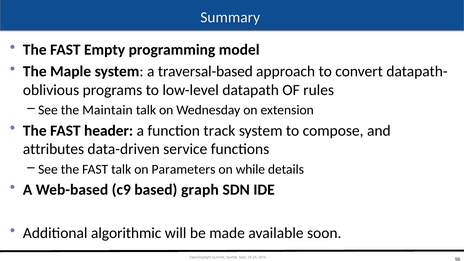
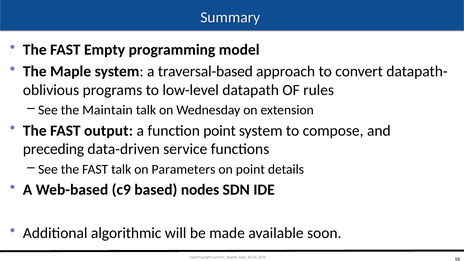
header: header -> output (108, 131)
function track: track -> point (220, 131)
attributes: attributes -> preceding (54, 149)
on while: while -> point (250, 169)
graph: graph -> nodes (200, 190)
